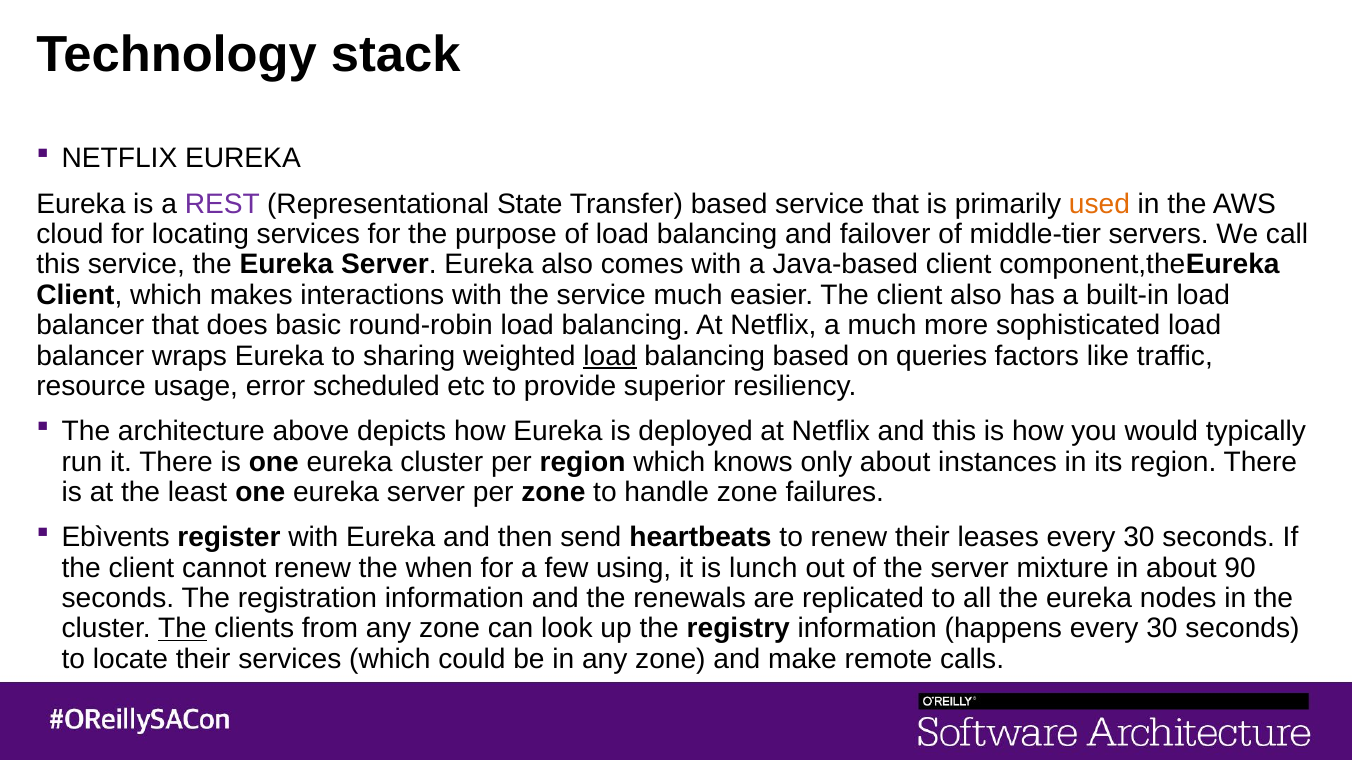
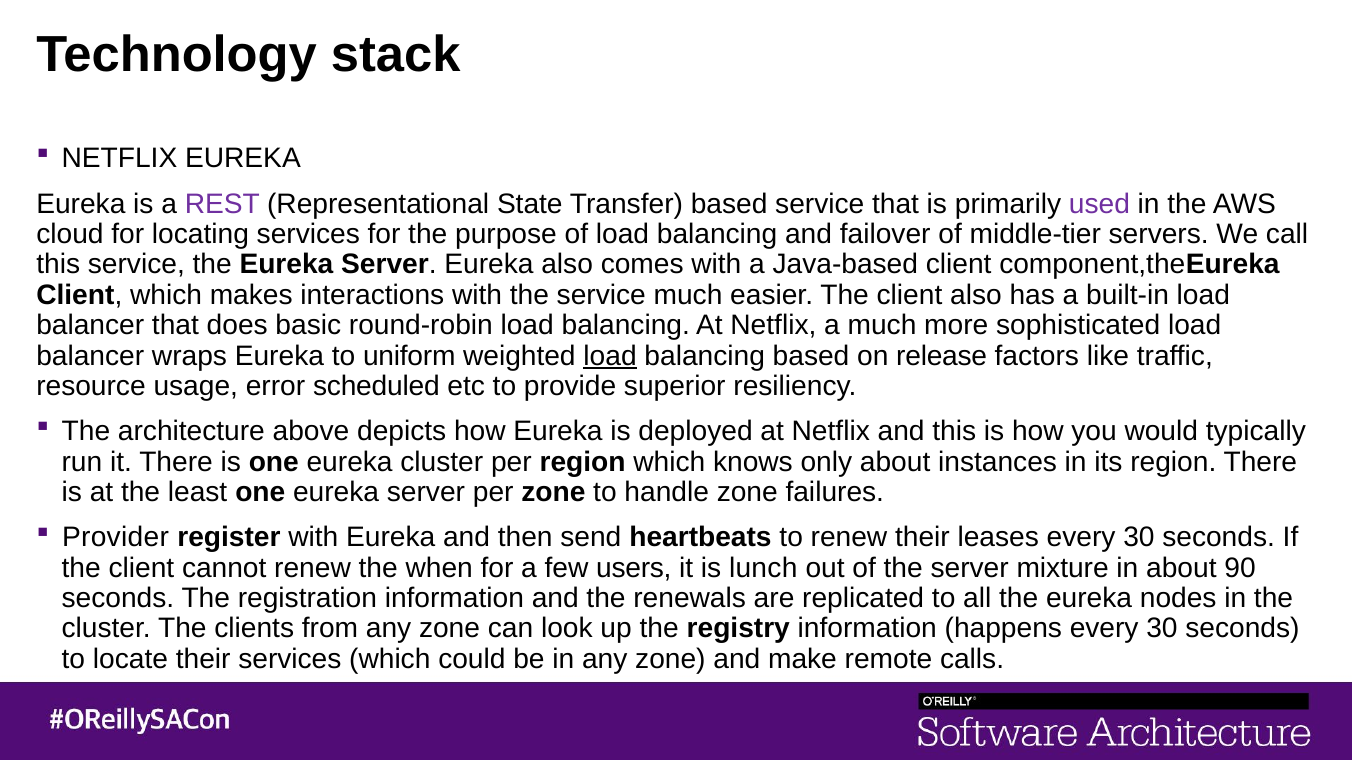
used colour: orange -> purple (1099, 204)
sharing: sharing -> uniform (409, 356)
queries: queries -> release (942, 356)
Ebìvents: Ebìvents -> Provider (115, 538)
using: using -> users (634, 568)
The underline: present -> none (182, 629)
